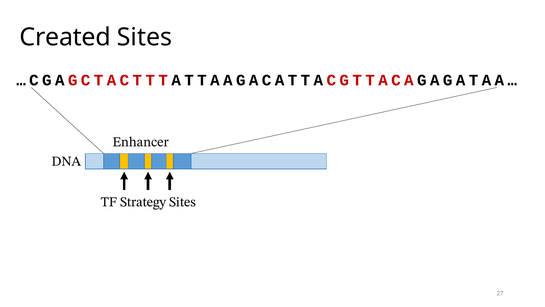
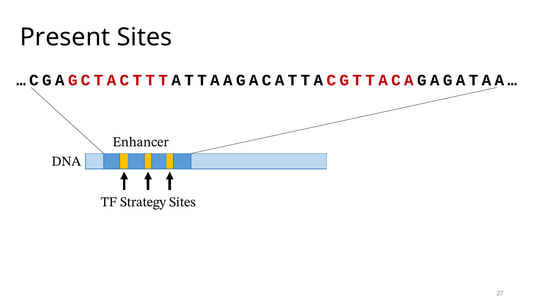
Created: Created -> Present (65, 37)
